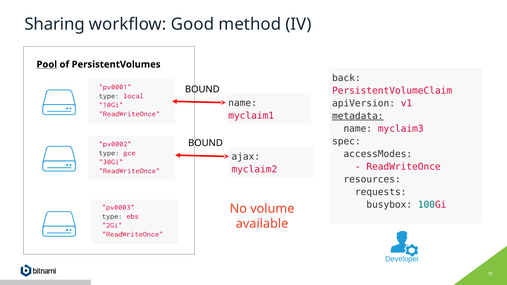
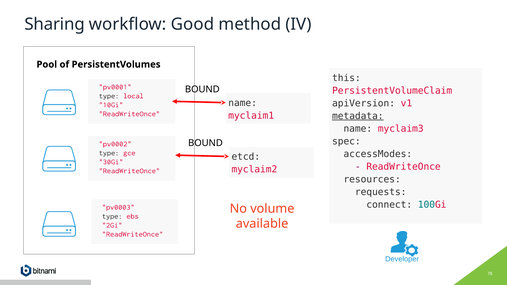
Pool underline: present -> none (47, 64)
back: back -> this (346, 78)
ajax: ajax -> etcd (246, 157)
busybox: busybox -> connect (389, 205)
